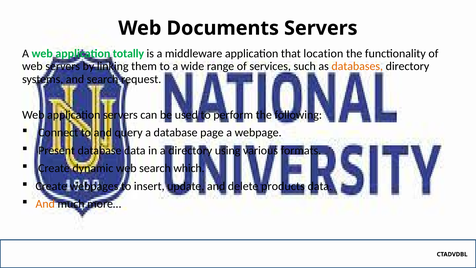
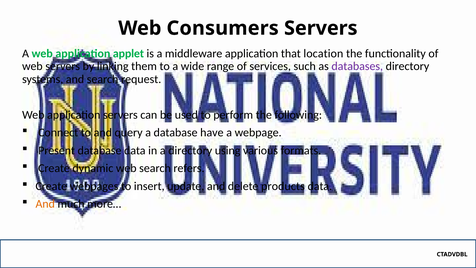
Documents: Documents -> Consumers (223, 28)
totally: totally -> applet (128, 53)
databases colour: orange -> purple (357, 66)
page: page -> have (212, 133)
which: which -> refers (189, 168)
